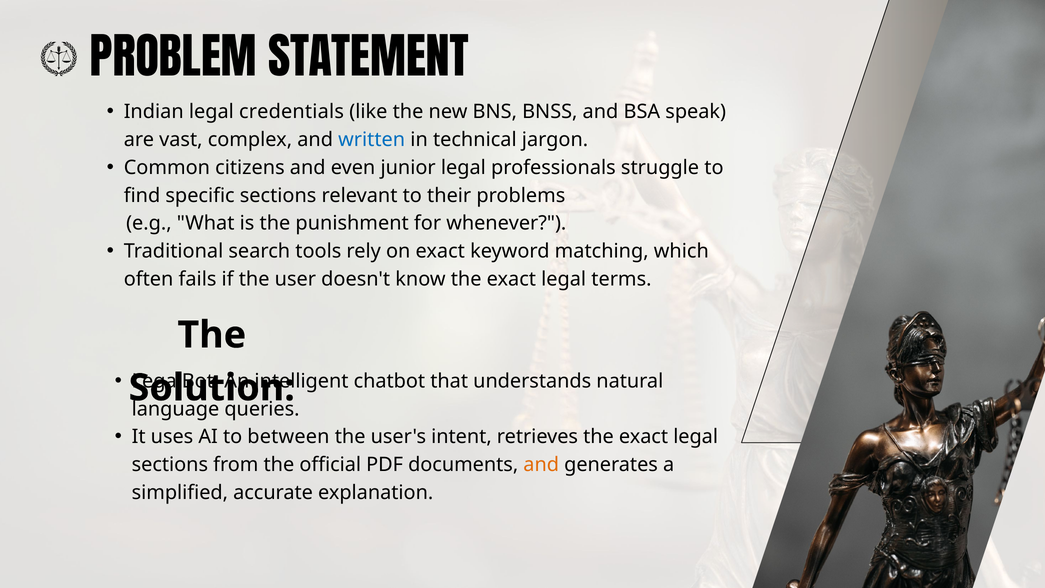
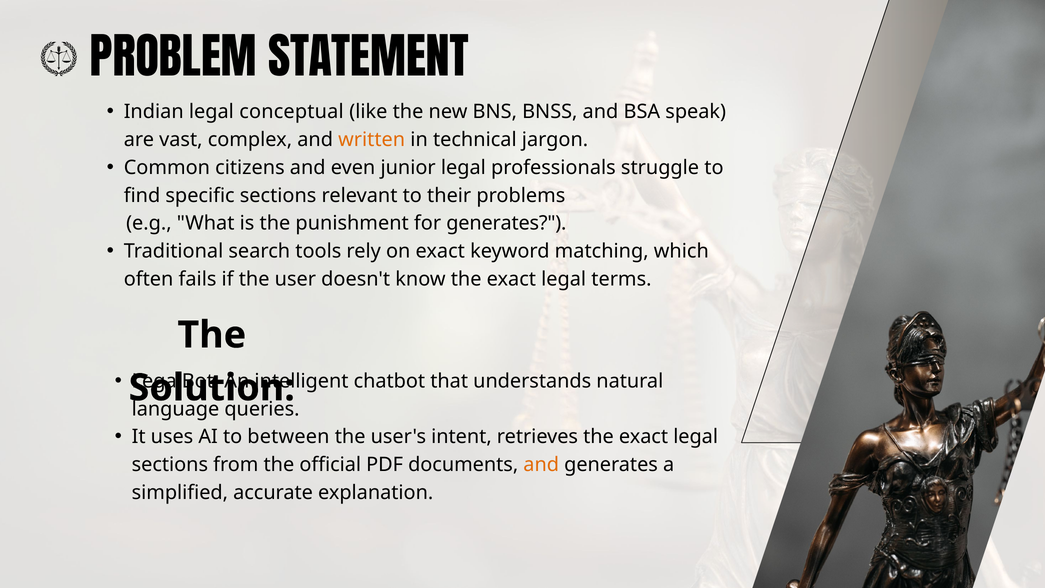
credentials: credentials -> conceptual (291, 112)
written colour: blue -> orange (372, 140)
for whenever: whenever -> generates (506, 223)
